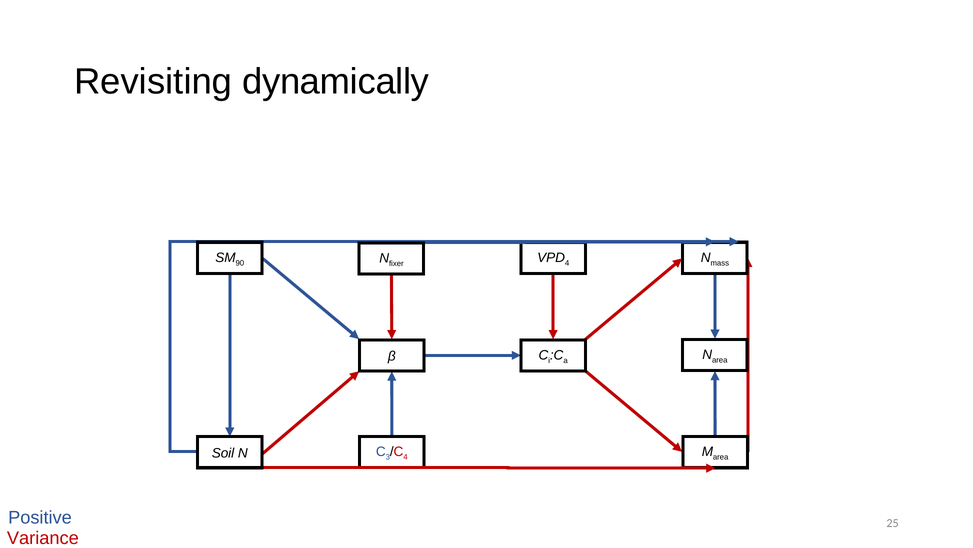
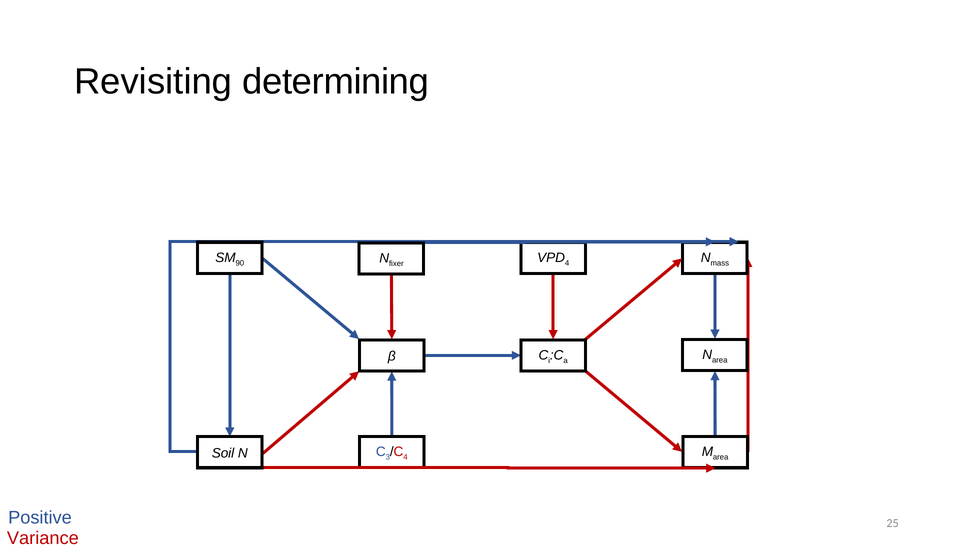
dynamically: dynamically -> determining (336, 82)
